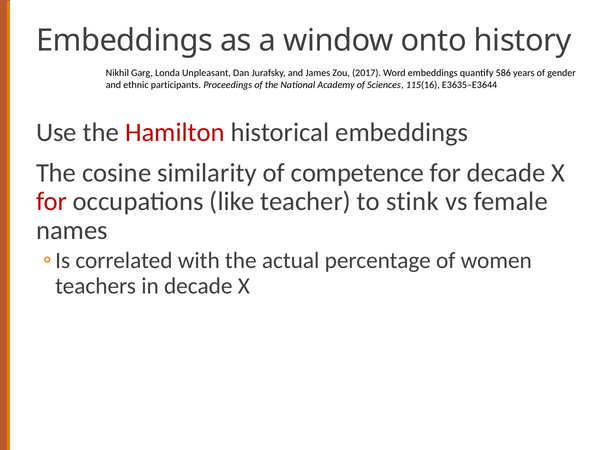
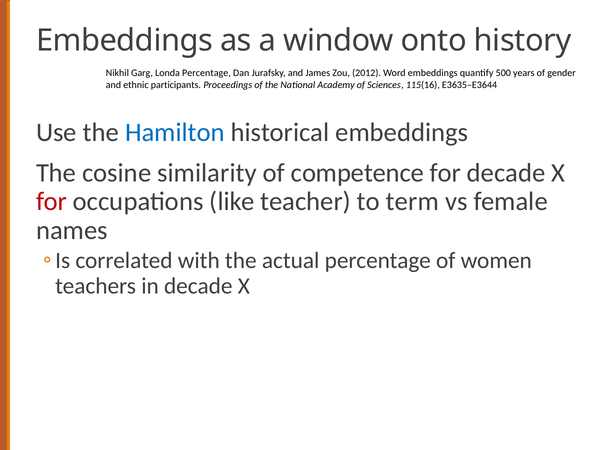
Londa Unpleasant: Unpleasant -> Percentage (206, 73)
2017: 2017 -> 2012 (367, 73)
586: 586 -> 500 (503, 73)
Hamilton colour: red -> blue (175, 132)
stink: stink -> term (412, 202)
